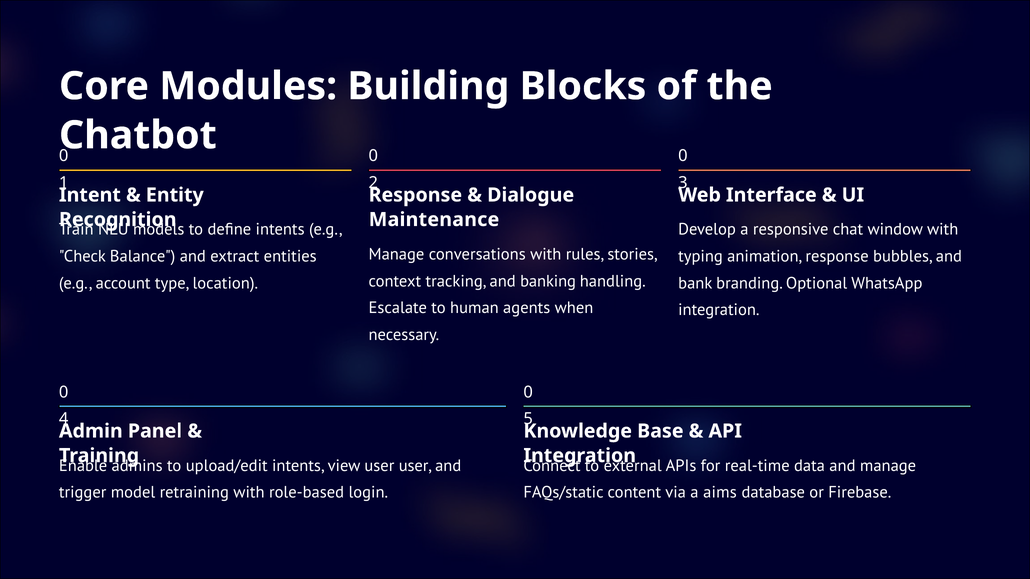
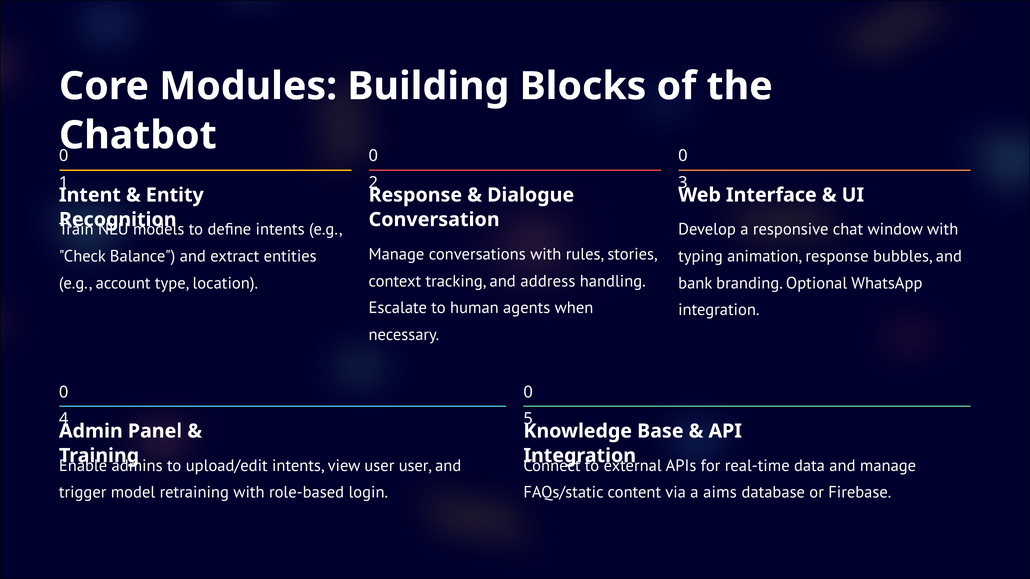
Maintenance: Maintenance -> Conversation (434, 220)
banking: banking -> address (548, 281)
